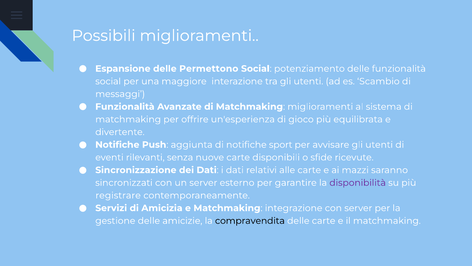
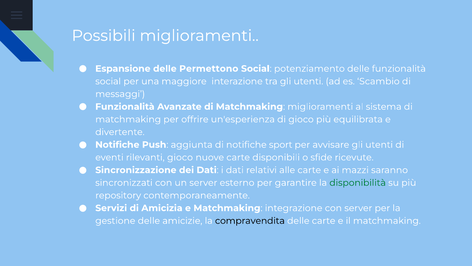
rilevanti senza: senza -> gioco (180, 157)
disponibilità colour: purple -> green (358, 182)
registrare: registrare -> repository (118, 195)
